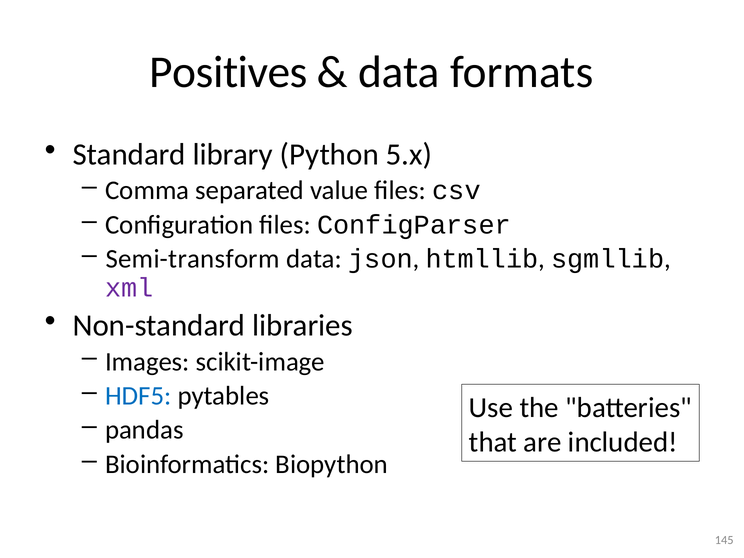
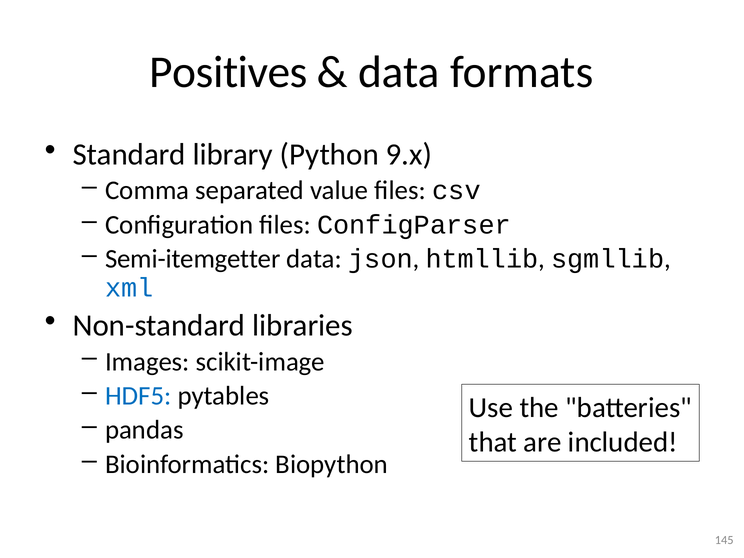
5.x: 5.x -> 9.x (409, 155)
Semi-transform: Semi-transform -> Semi-itemgetter (193, 259)
xml colour: purple -> blue (129, 288)
